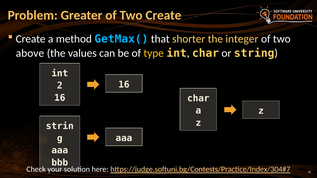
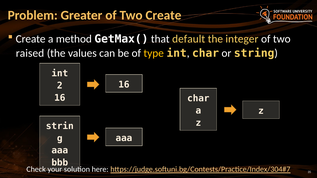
GetMax( colour: light blue -> white (121, 39)
shorter: shorter -> default (189, 39)
above: above -> raised (30, 53)
